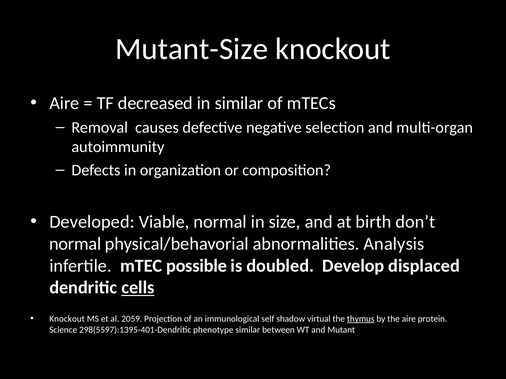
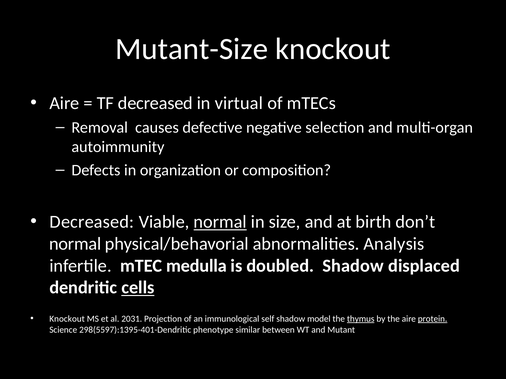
in similar: similar -> virtual (239, 103)
Developed: Developed -> Decreased (92, 222)
normal underline: none -> present (220, 222)
possible: possible -> medulla (196, 266)
doubled Develop: Develop -> Shadow (353, 266)
2059: 2059 -> 2031 (132, 319)
virtual: virtual -> model (319, 319)
protein underline: none -> present (433, 319)
